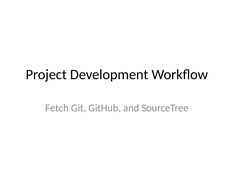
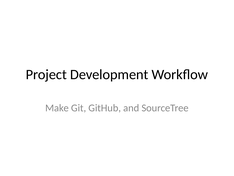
Fetch: Fetch -> Make (57, 108)
